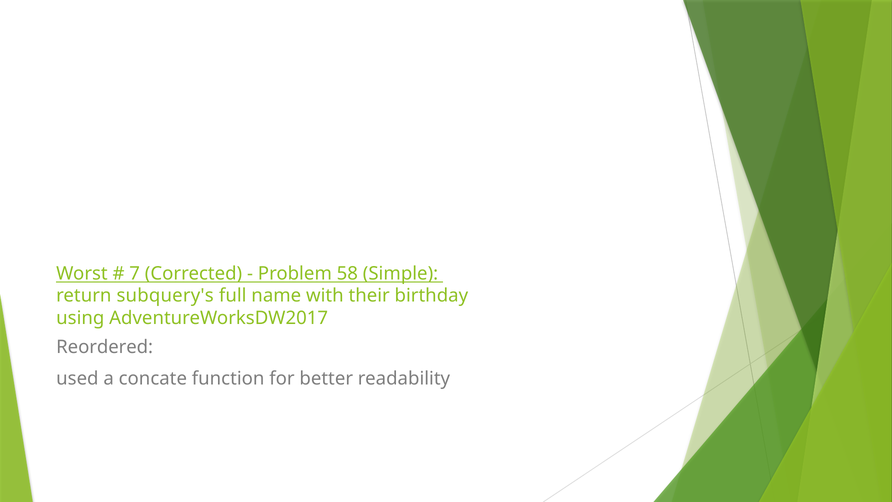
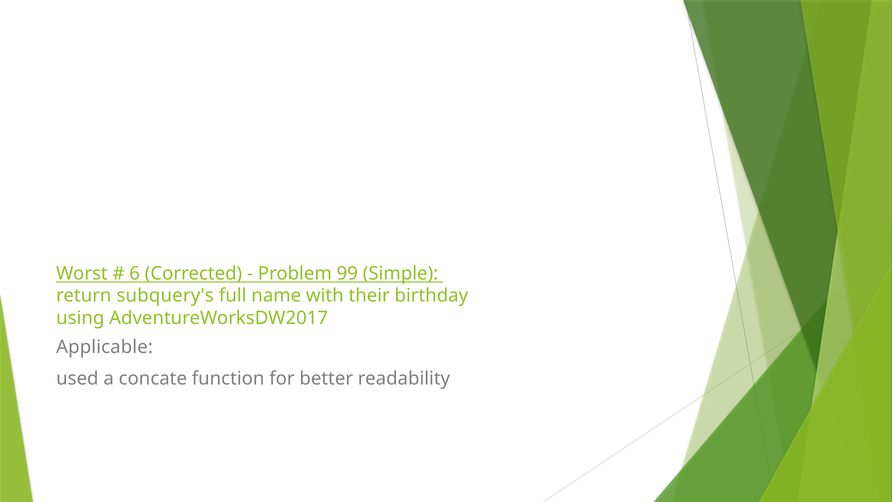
7: 7 -> 6 (135, 273)
58: 58 -> 99 (347, 273)
Reordered: Reordered -> Applicable (105, 347)
